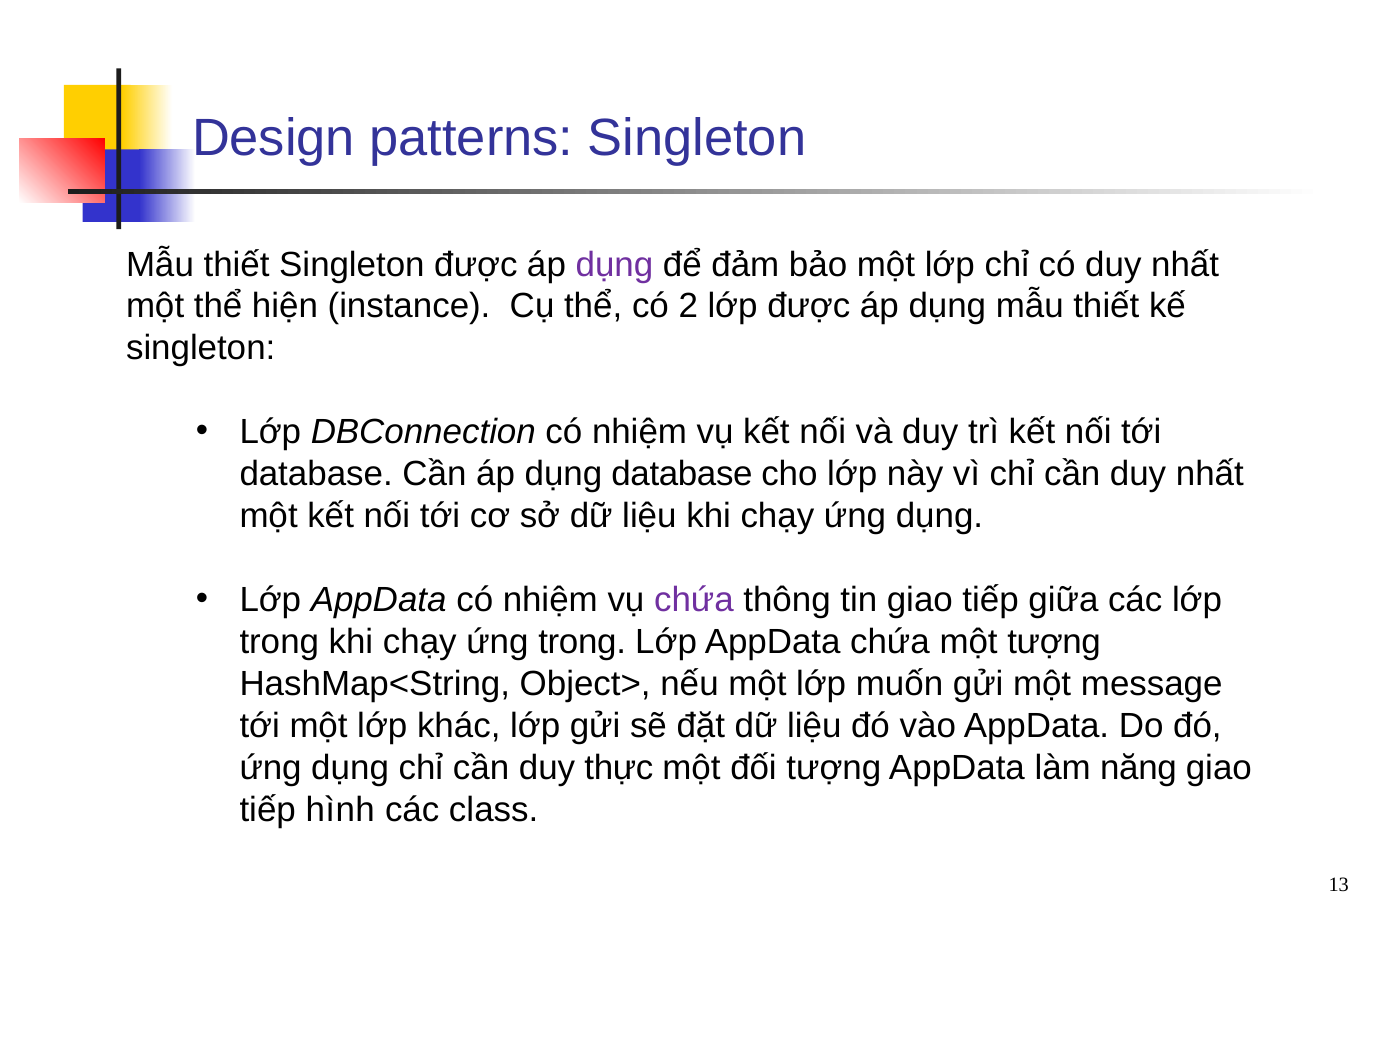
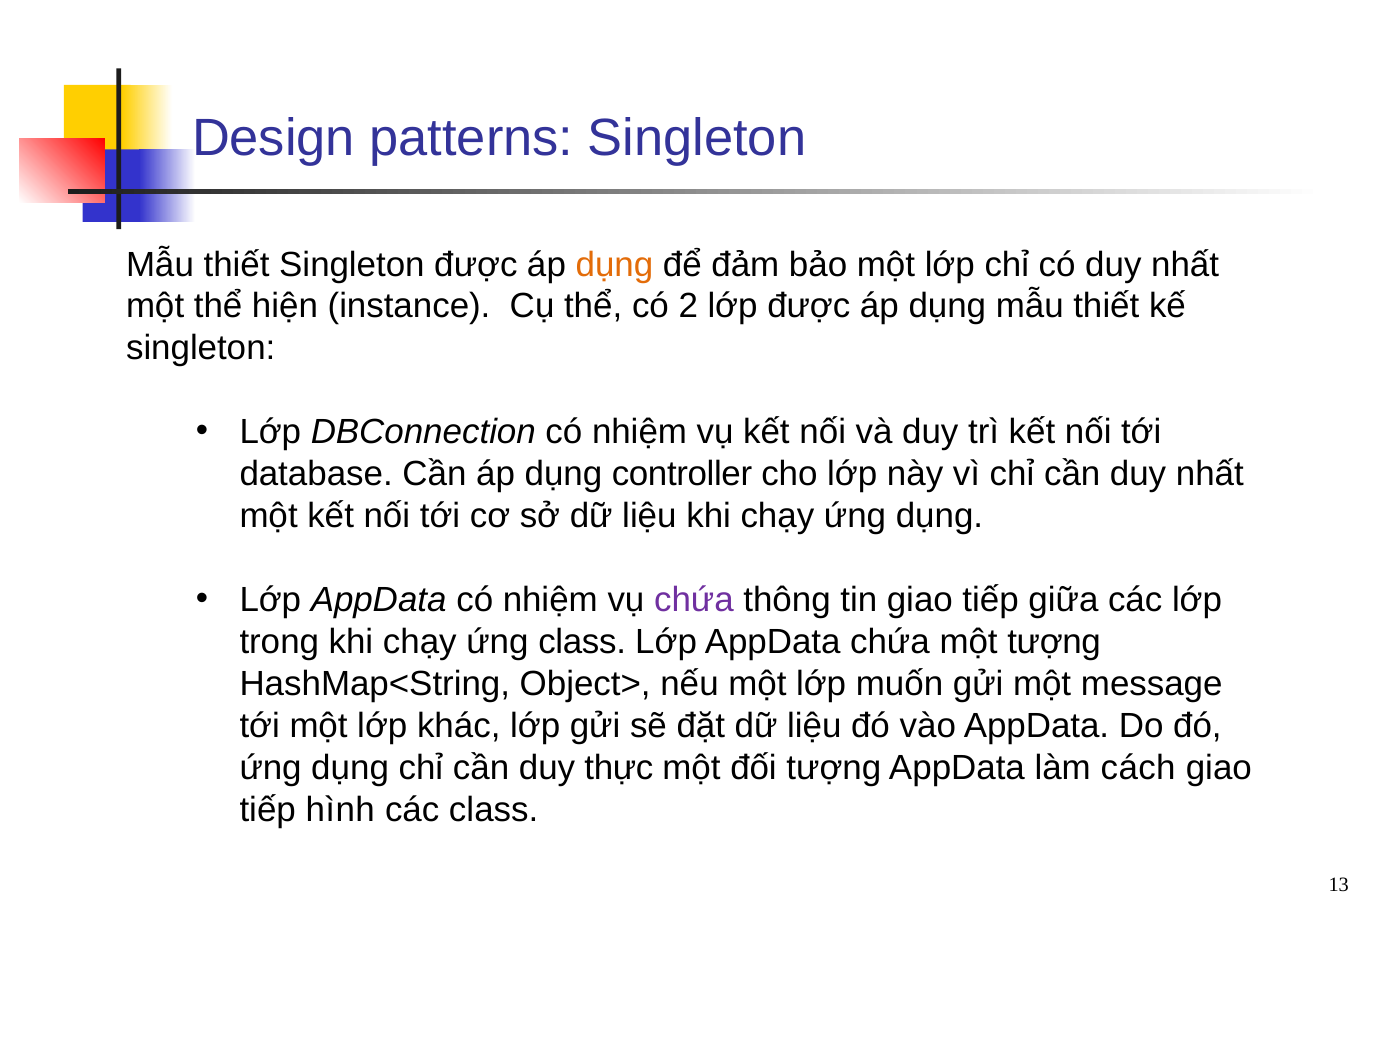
dụng colour: purple -> orange (614, 264)
dụng database: database -> controller (682, 474)
ứng trong: trong -> class (582, 642)
năng: năng -> cách (1138, 767)
